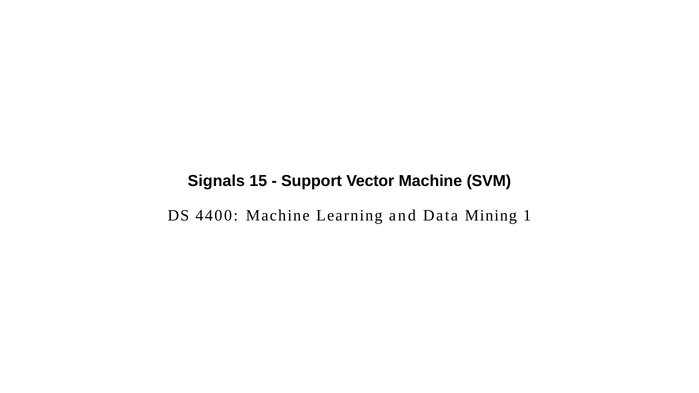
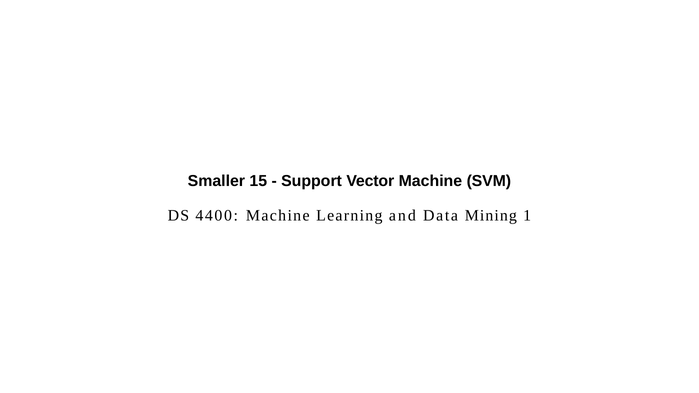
Signals: Signals -> Smaller (216, 181)
